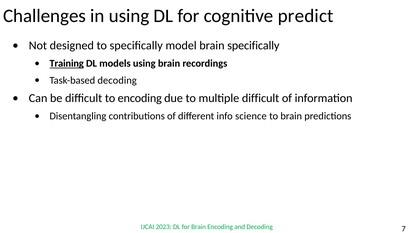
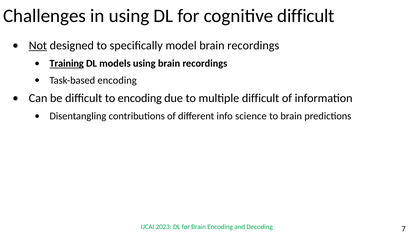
cognitive predict: predict -> difficult (306, 16)
Not underline: none -> present (38, 46)
model brain specifically: specifically -> recordings (253, 46)
Task-based decoding: decoding -> encoding (117, 80)
